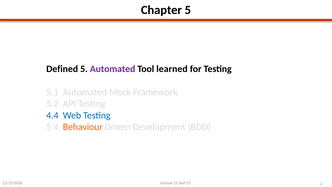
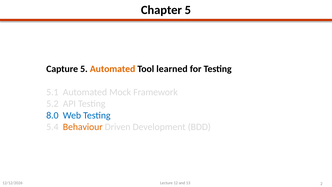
Defined: Defined -> Capture (62, 69)
Automated colour: purple -> orange (113, 69)
4.4: 4.4 -> 8.0 (52, 115)
